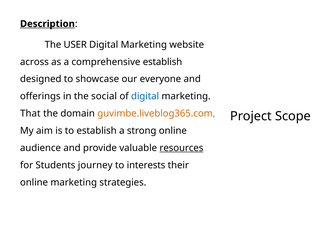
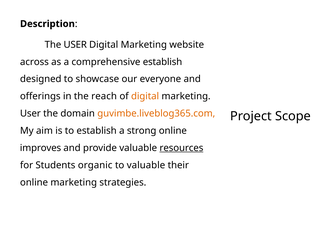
Description underline: present -> none (47, 24)
social: social -> reach (104, 96)
digital colour: blue -> orange (145, 96)
That: That -> User (30, 113)
audience: audience -> improves (41, 148)
journey: journey -> organic (95, 165)
to interests: interests -> valuable (146, 165)
